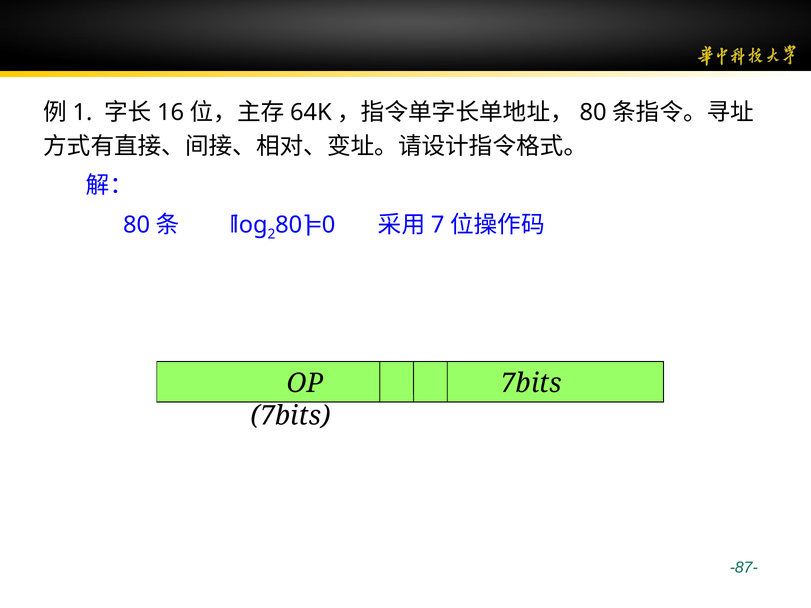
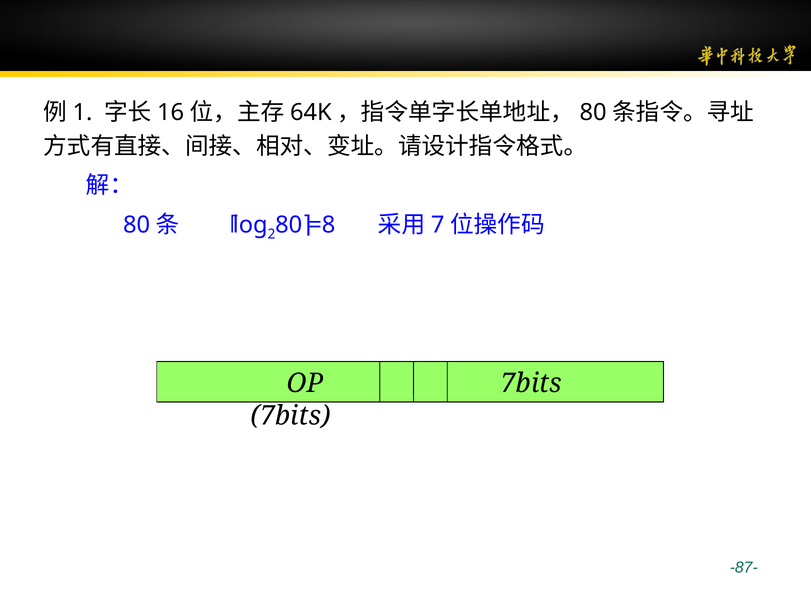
=0: =0 -> =8 (322, 225)
